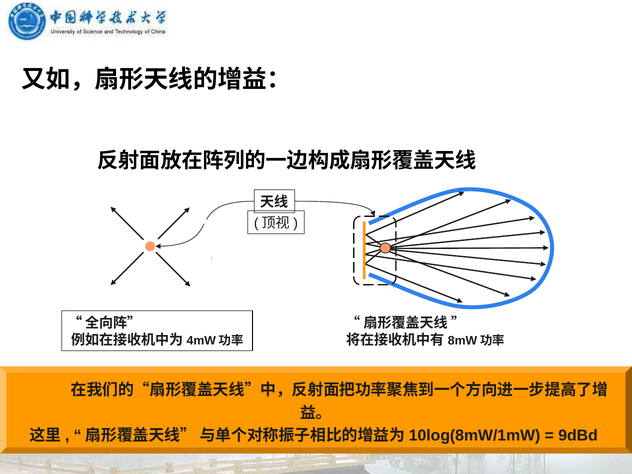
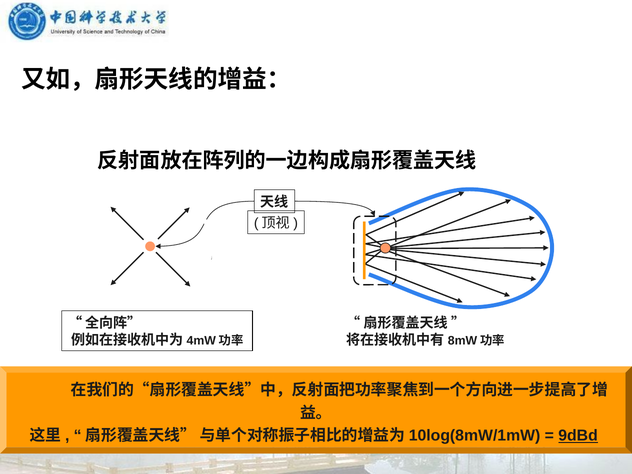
9dBd underline: none -> present (578, 436)
